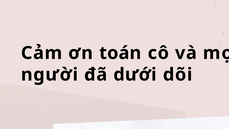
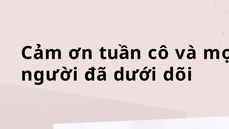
toán: toán -> tuần (120, 53)
